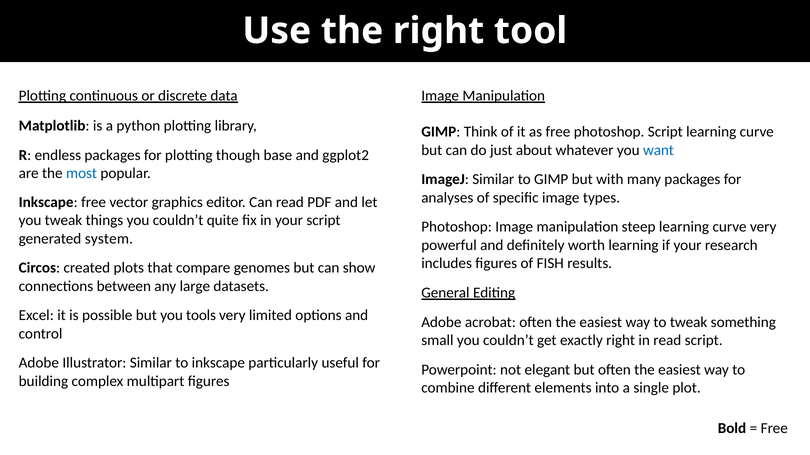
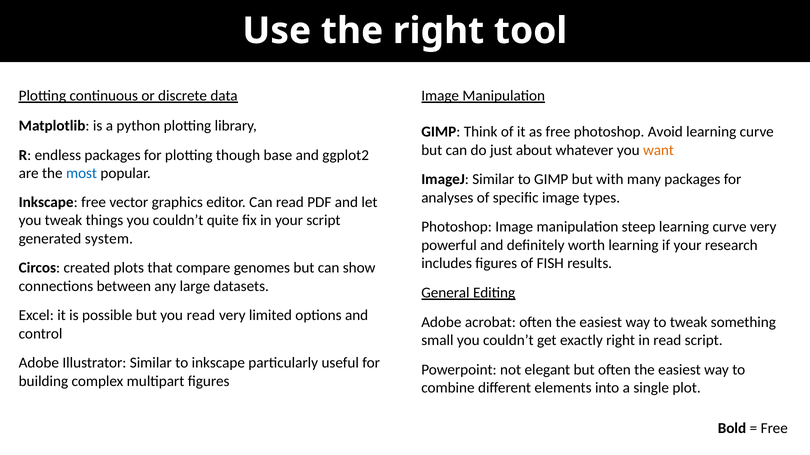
photoshop Script: Script -> Avoid (665, 132)
want colour: blue -> orange (659, 150)
you tools: tools -> read (201, 316)
